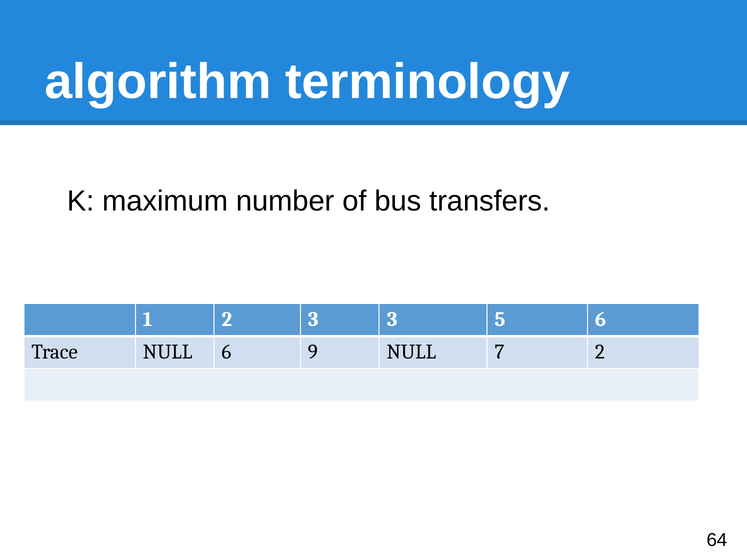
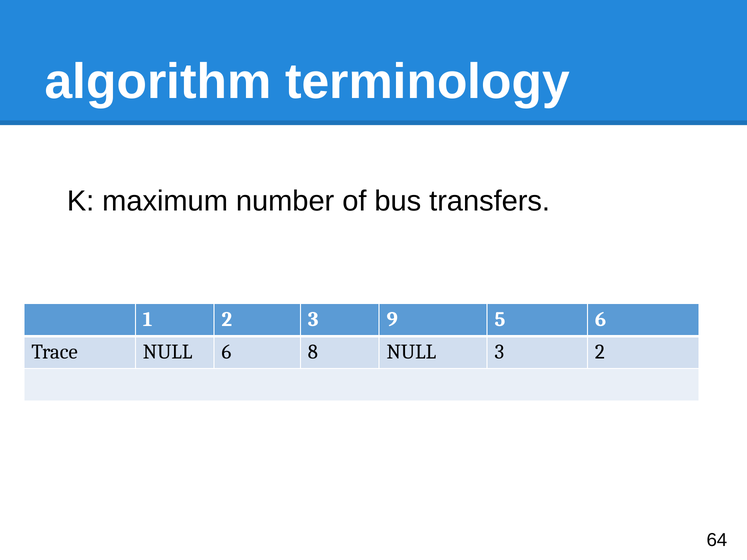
3 3: 3 -> 9 (392, 319)
9: 9 -> 8 (313, 352)
NULL 7: 7 -> 3 (499, 352)
